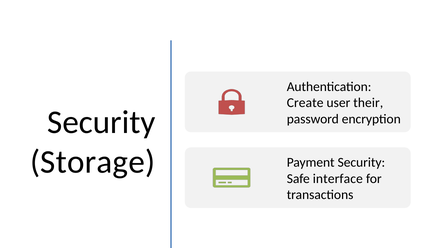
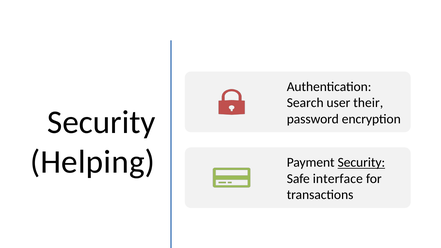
Create: Create -> Search (305, 103)
Storage: Storage -> Helping (93, 162)
Security underline: none -> present (361, 163)
